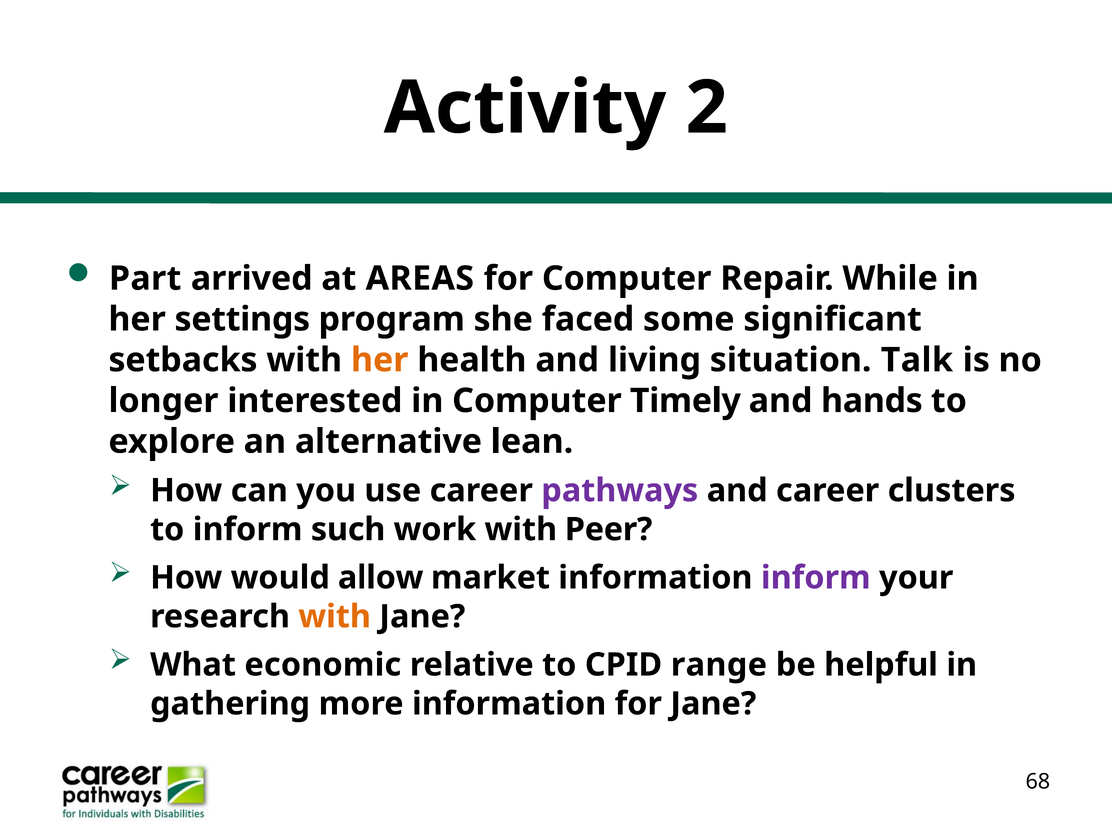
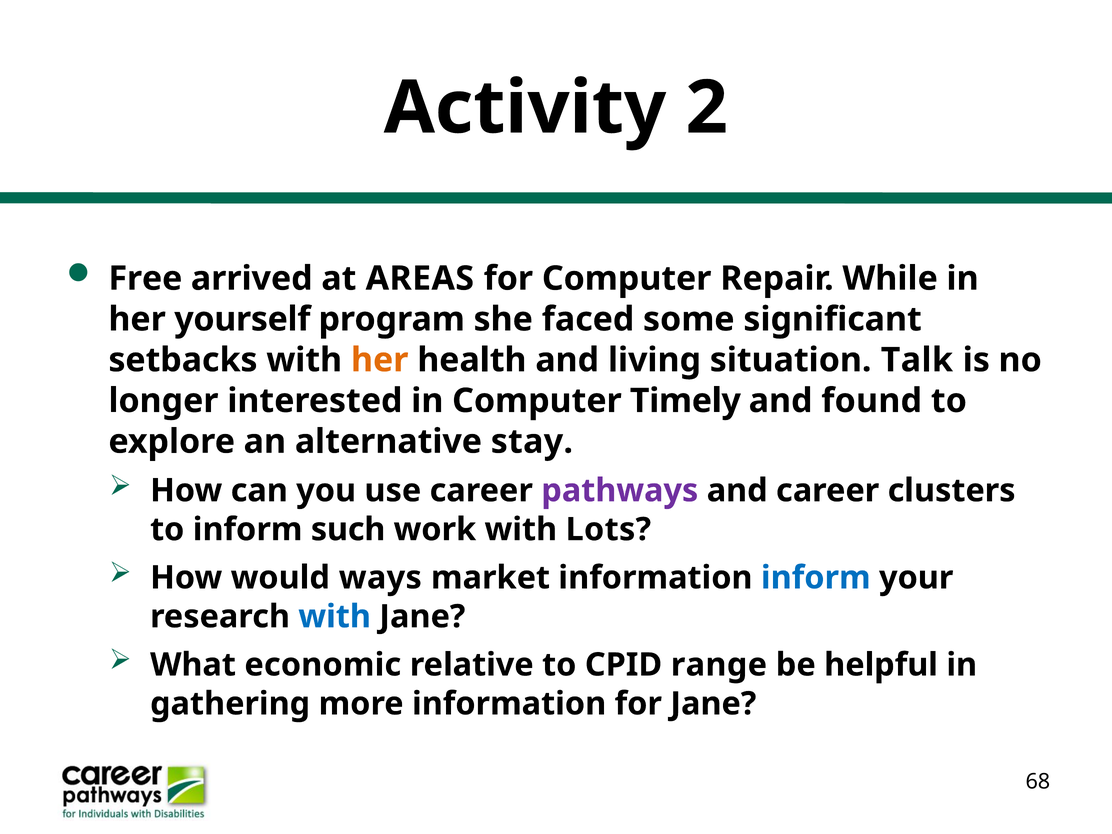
Part: Part -> Free (145, 279)
settings: settings -> yourself (242, 319)
hands: hands -> found (872, 401)
lean: lean -> stay (532, 442)
Peer: Peer -> Lots (608, 529)
allow: allow -> ways (380, 578)
inform colour: purple -> blue (816, 578)
with colour: orange -> blue (335, 617)
